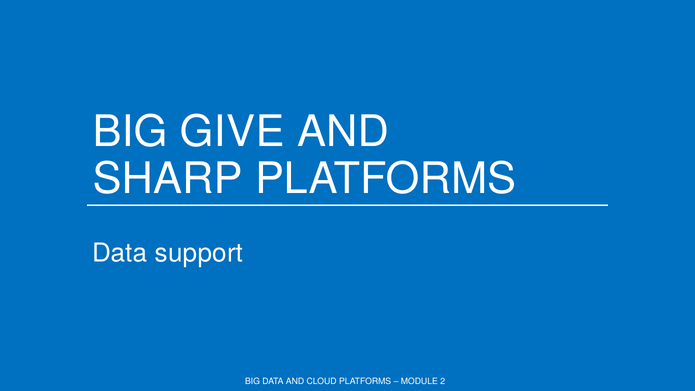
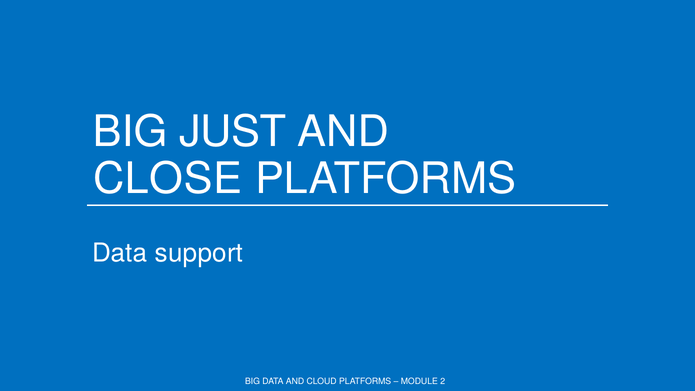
GIVE: GIVE -> JUST (233, 132)
SHARP: SHARP -> CLOSE (168, 179)
